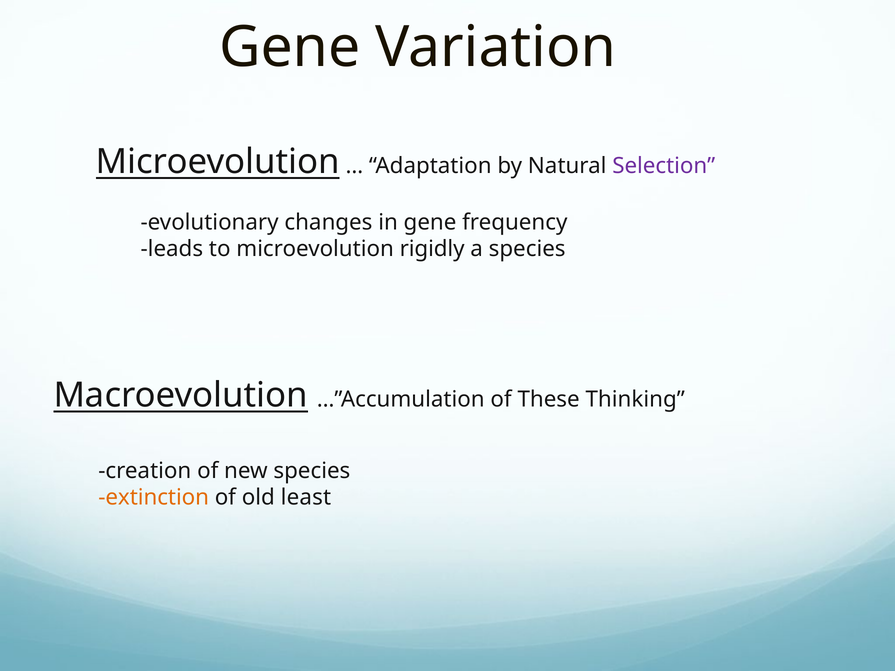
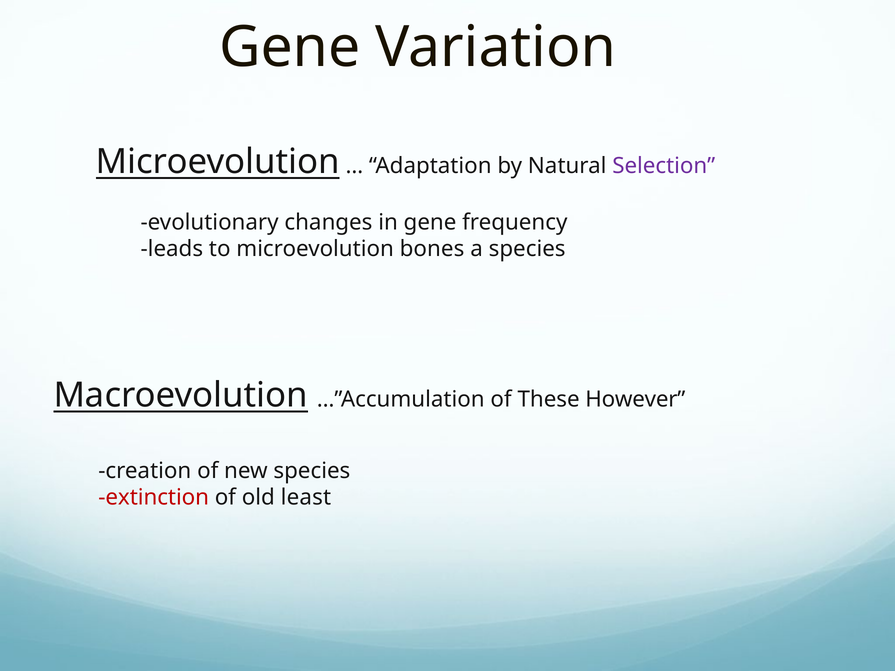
rigidly: rigidly -> bones (432, 249)
Thinking: Thinking -> However (635, 400)
extinction colour: orange -> red (154, 498)
